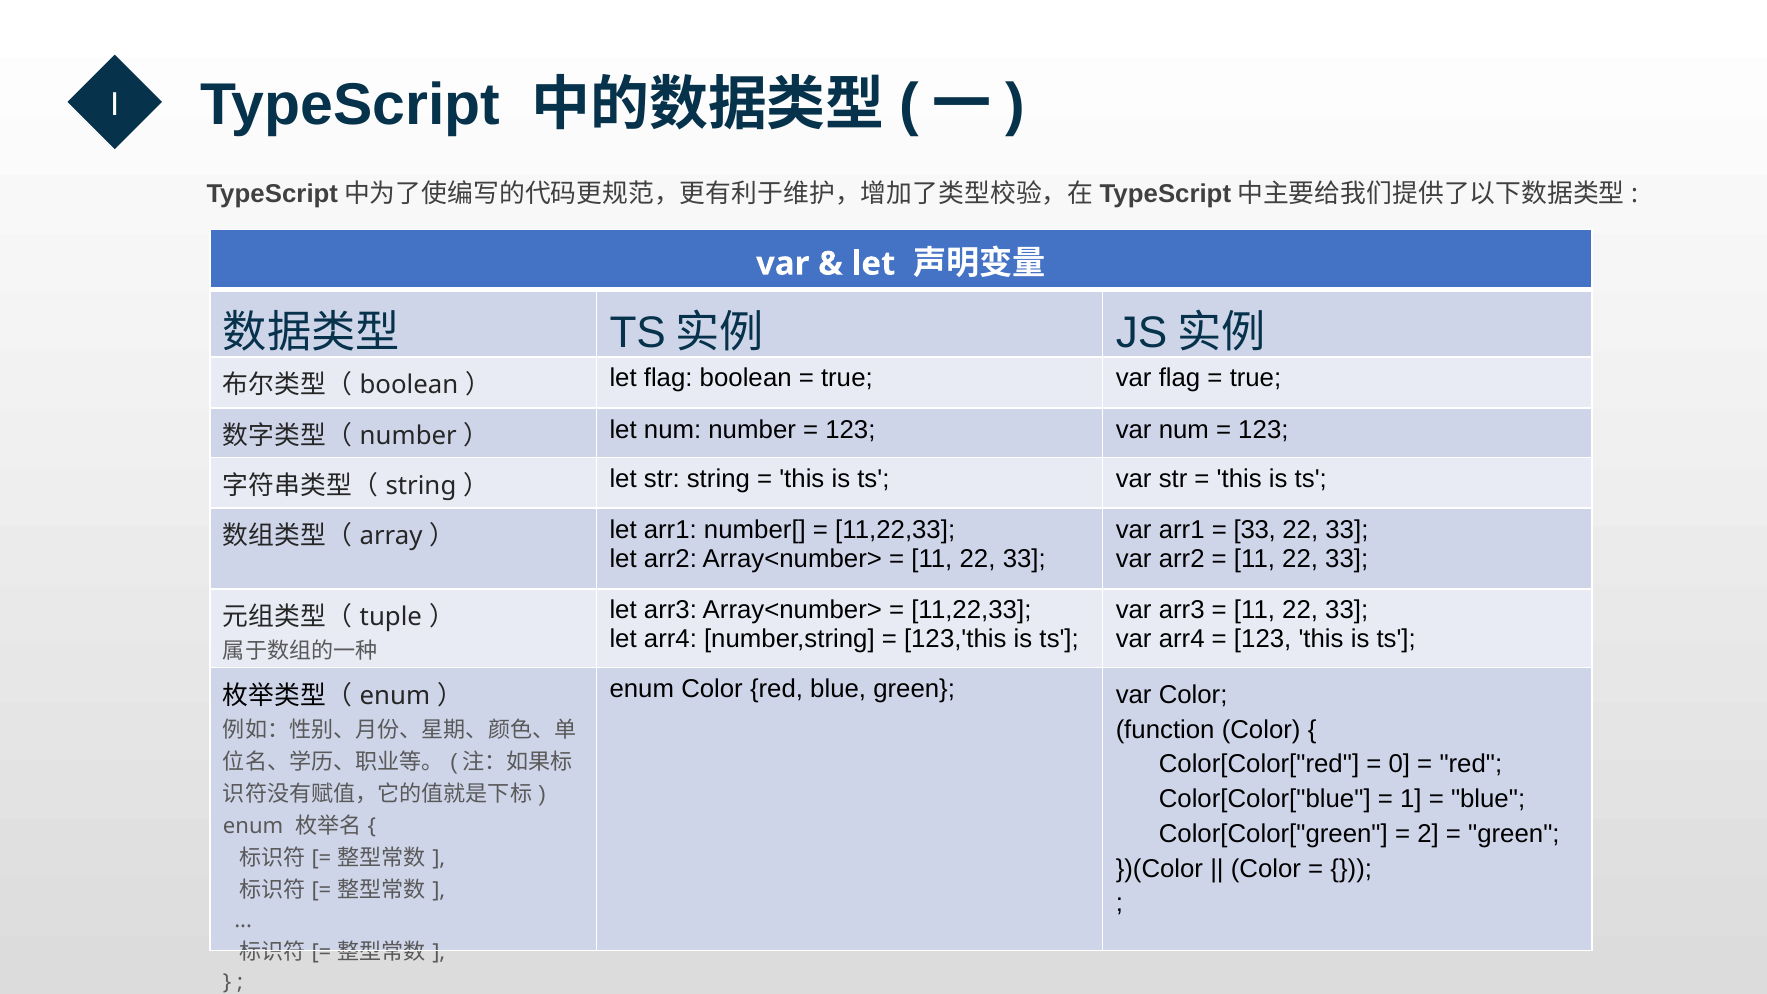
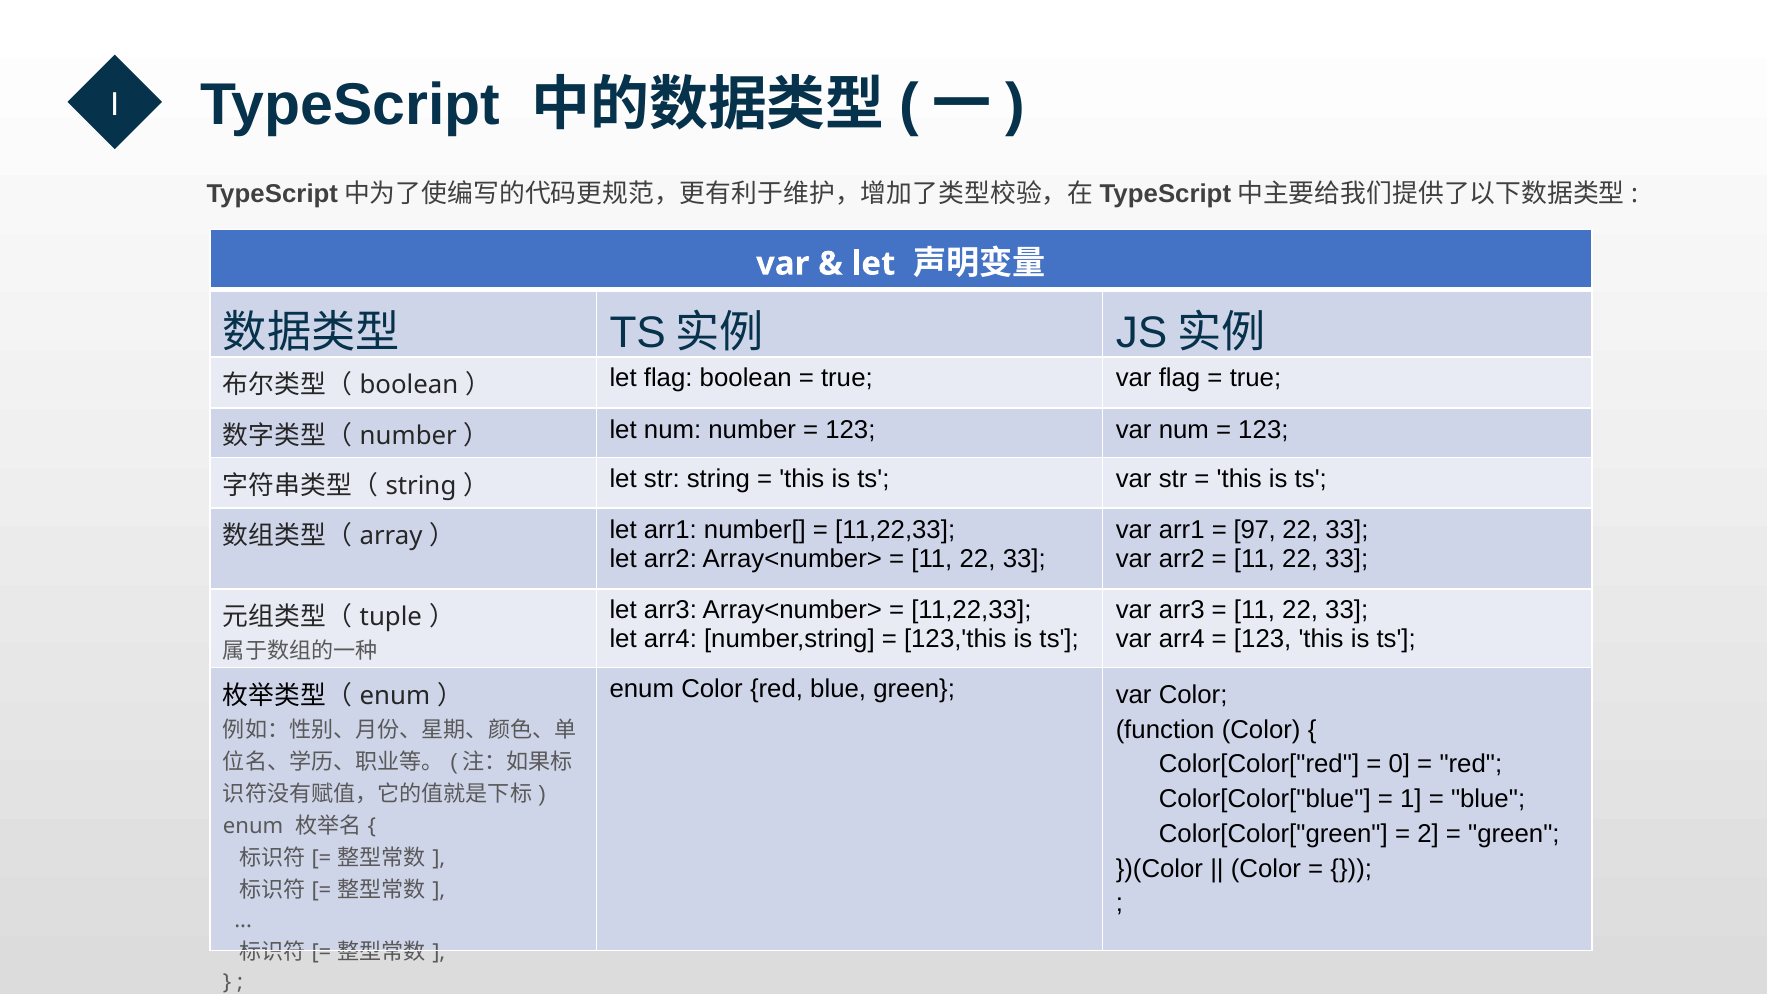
33: 33 -> 97 (1255, 530)
